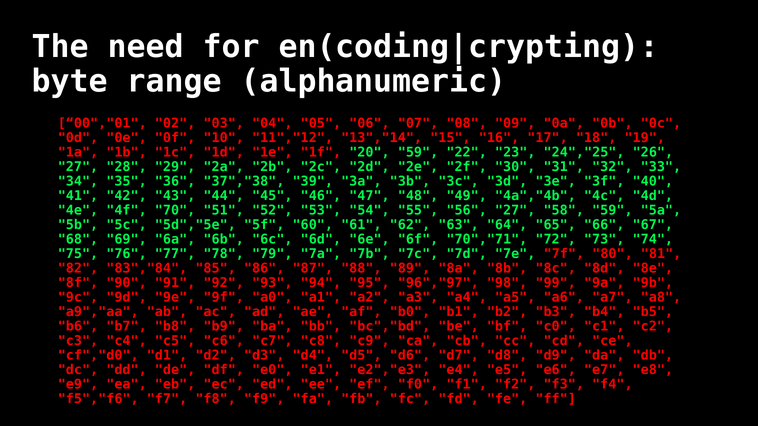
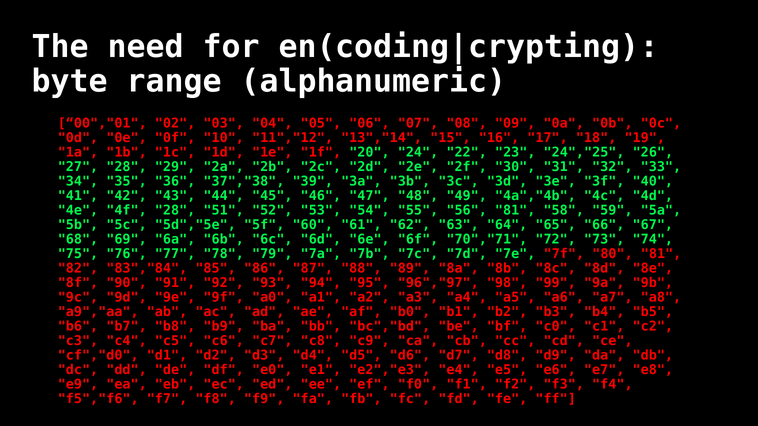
20 59: 59 -> 24 (418, 153)
4f 70: 70 -> 28 (175, 211)
56 27: 27 -> 81 (515, 211)
